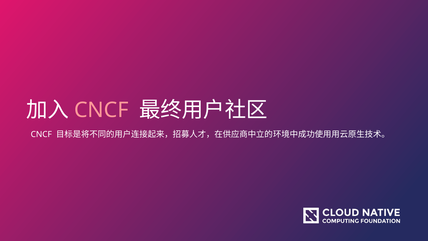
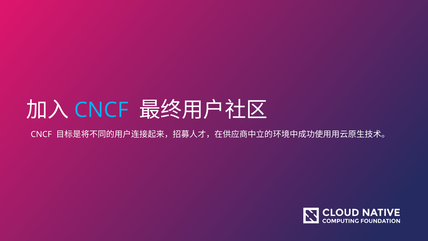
CNCF colour: pink -> light blue (101, 110)
